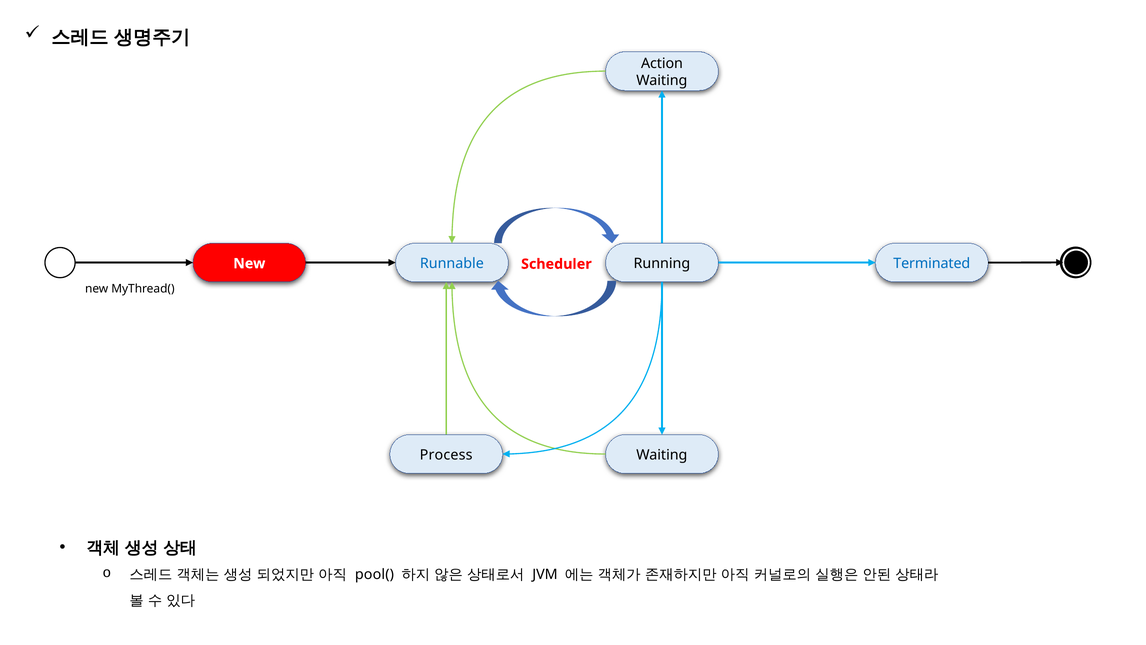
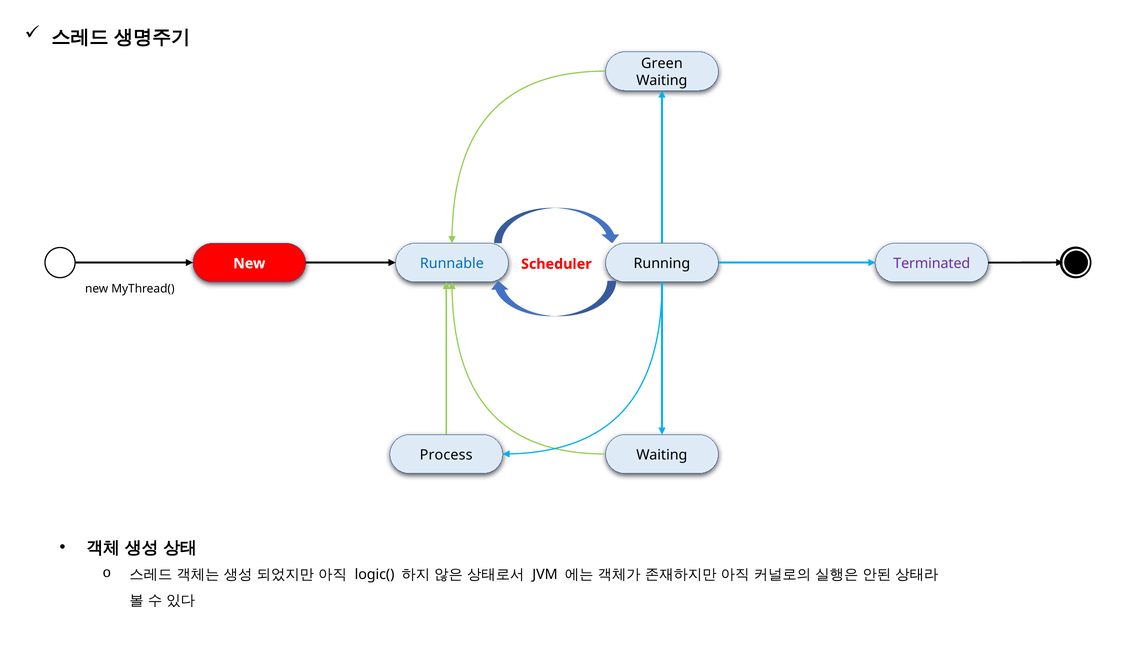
Action: Action -> Green (662, 63)
Terminated colour: blue -> purple (932, 263)
pool(: pool( -> logic( (375, 574)
